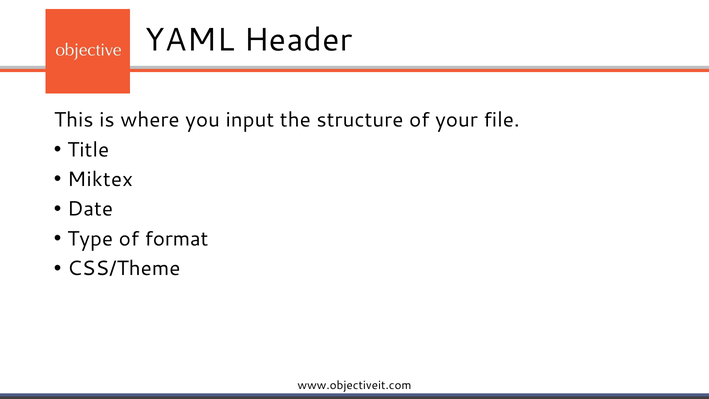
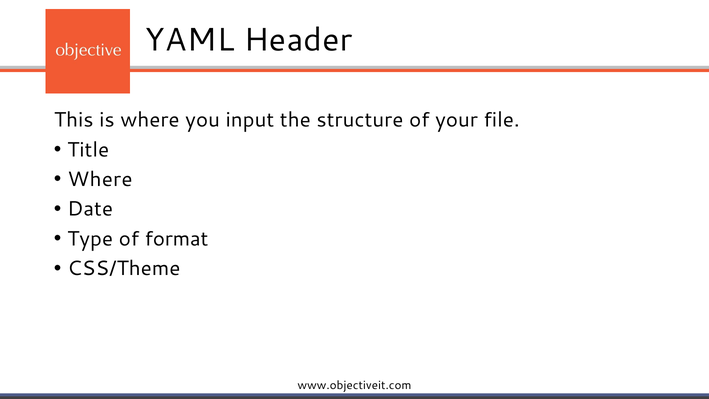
Miktex: Miktex -> Where (100, 179)
